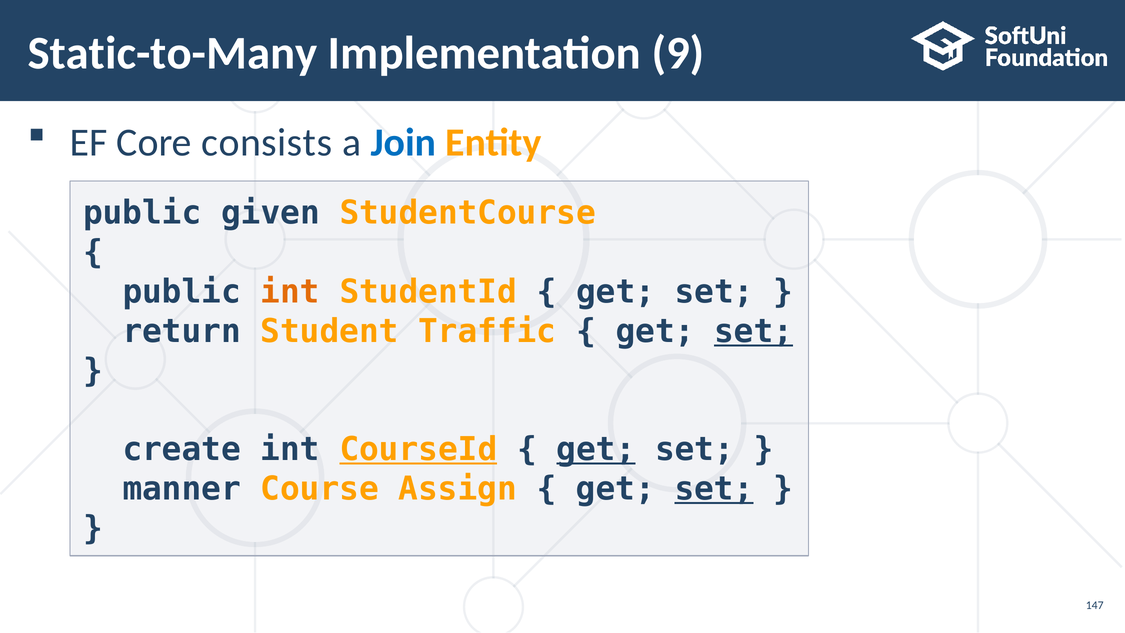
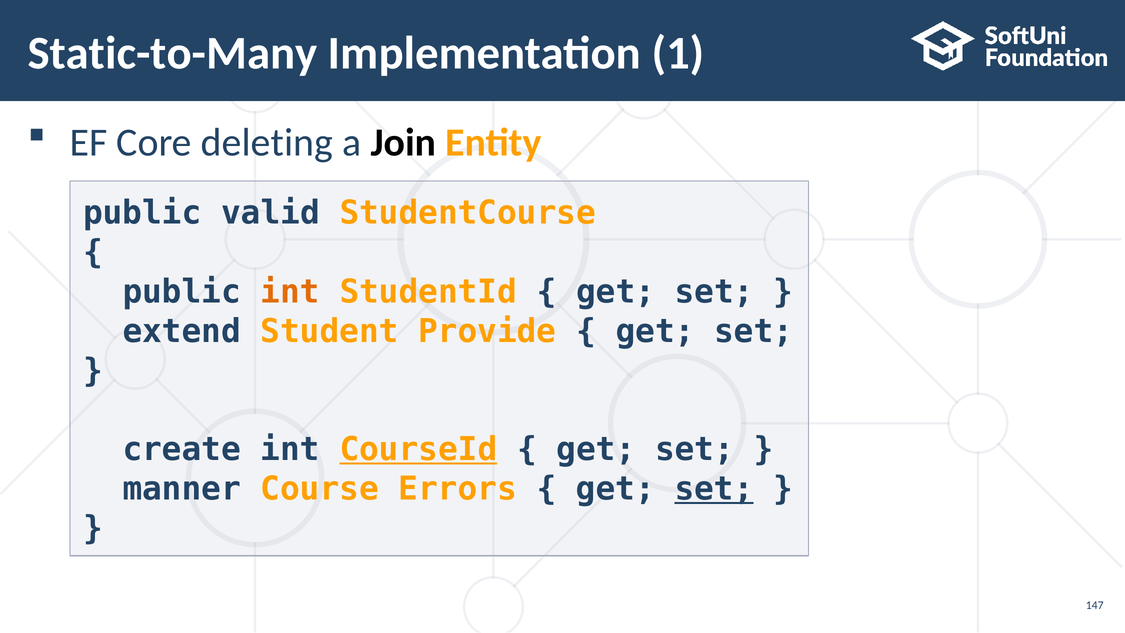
9: 9 -> 1 (678, 53)
consists: consists -> deleting (267, 143)
Join colour: blue -> black (404, 143)
given: given -> valid (270, 213)
return: return -> extend (182, 331)
Traffic: Traffic -> Provide (487, 331)
set underline: present -> none (754, 331)
get underline: present -> none (596, 449)
Assign: Assign -> Errors (458, 489)
